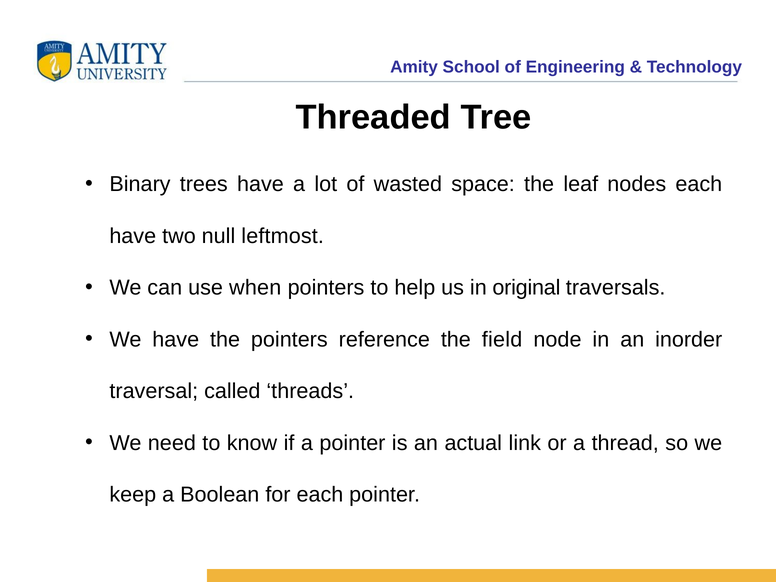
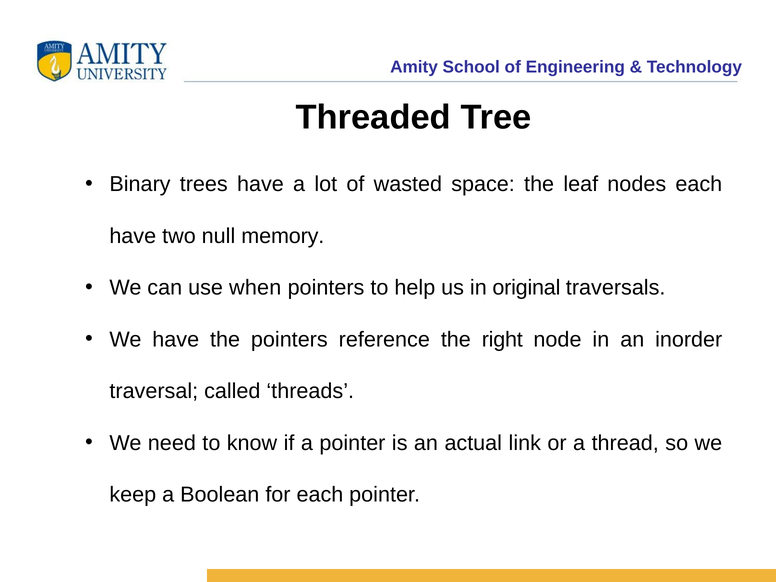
leftmost: leftmost -> memory (283, 236)
field: field -> right (502, 339)
